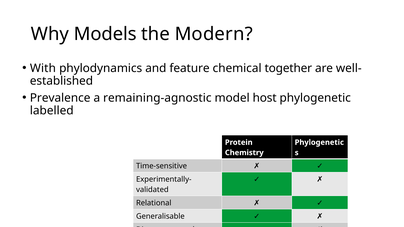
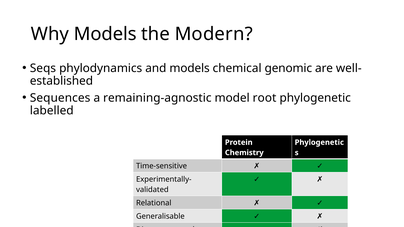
With: With -> Seqs (43, 68)
and feature: feature -> models (190, 68)
together: together -> genomic (288, 68)
Prevalence: Prevalence -> Sequences (60, 98)
host: host -> root (265, 98)
